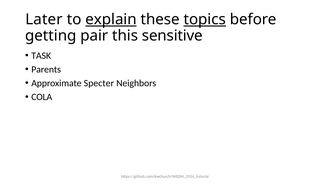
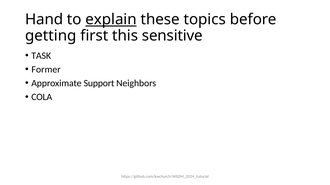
Later: Later -> Hand (44, 20)
topics underline: present -> none (205, 20)
pair: pair -> first (94, 36)
Parents: Parents -> Former (46, 70)
Specter: Specter -> Support (99, 83)
